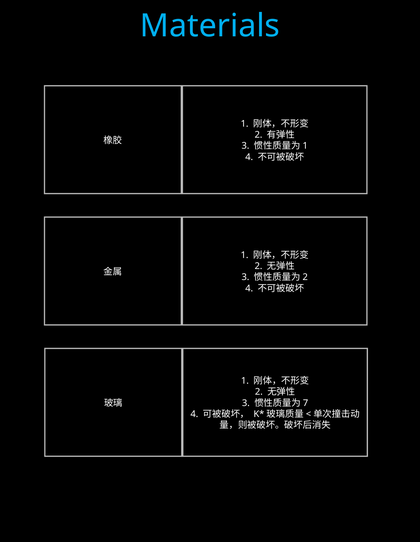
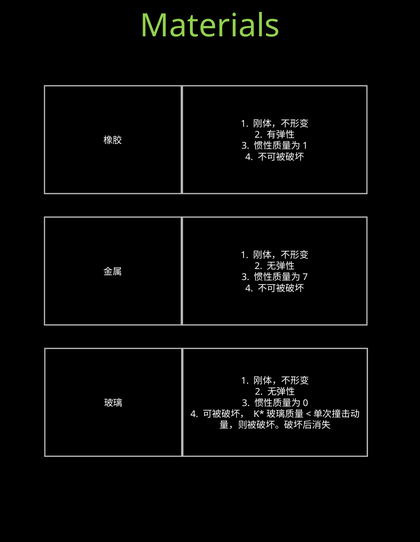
Materials colour: light blue -> light green (210, 26)
2: 2 -> 7 (305, 277)
7: 7 -> 0 (306, 403)
